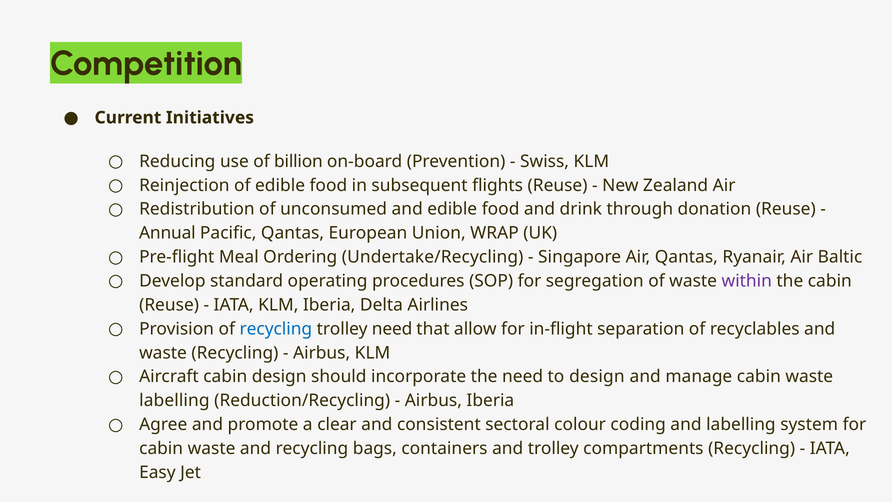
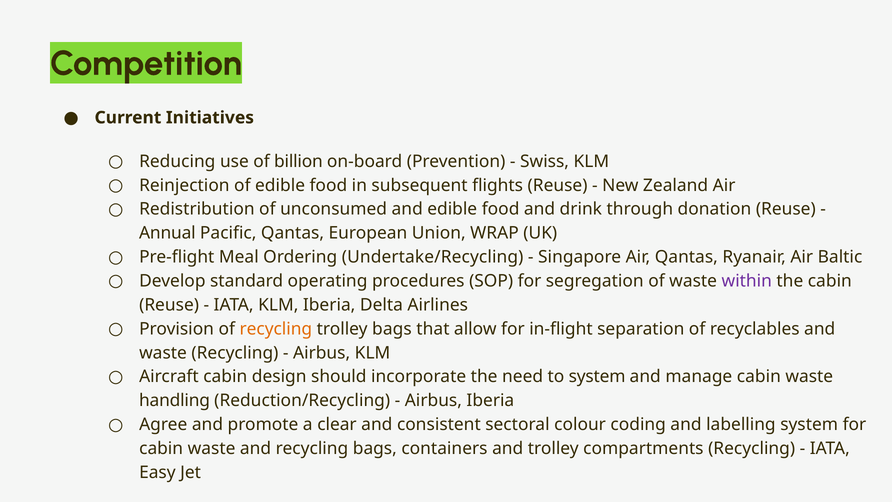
recycling colour: blue -> orange (276, 329)
trolley need: need -> bags (392, 329)
to design: design -> system (597, 377)
labelling: labelling -> handling (175, 400)
